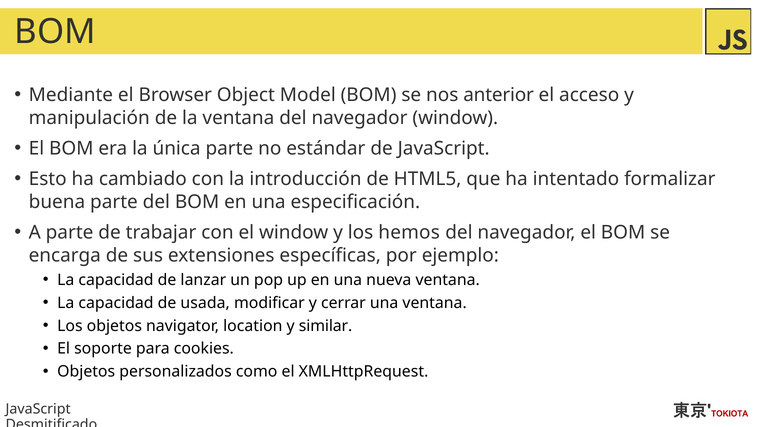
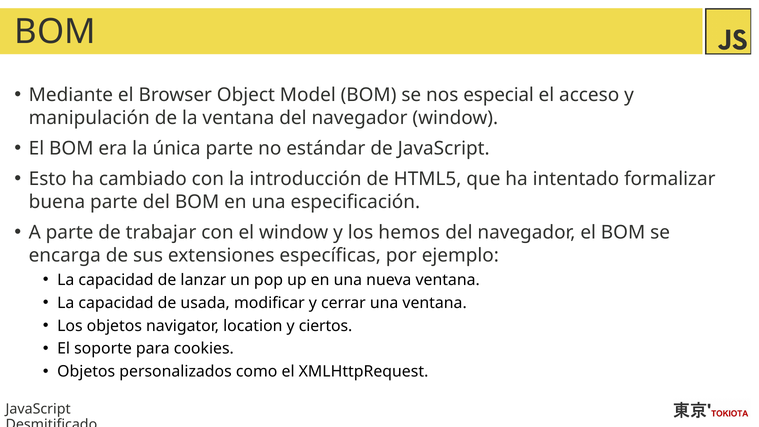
anterior: anterior -> especial (499, 95)
similar: similar -> ciertos (326, 326)
